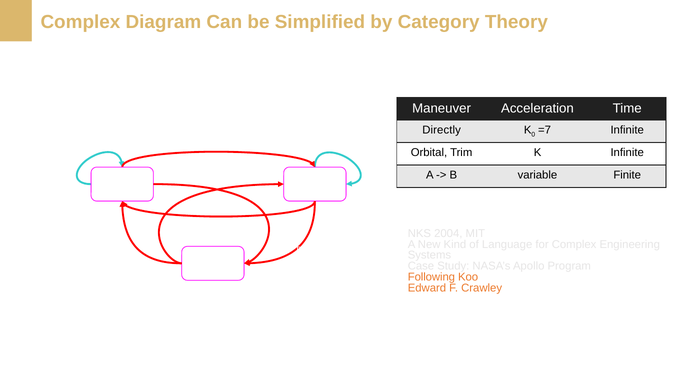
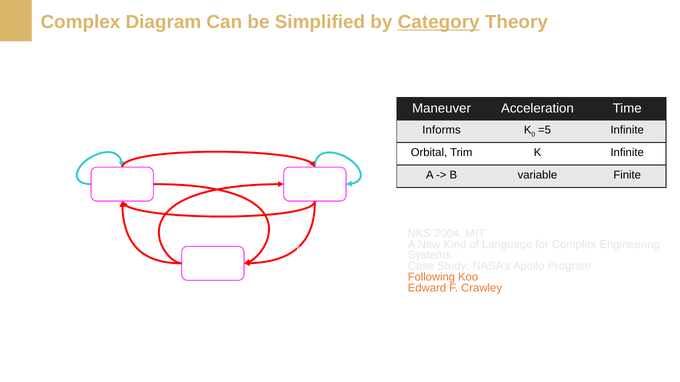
Category underline: none -> present (439, 22)
Directly: Directly -> Informs (442, 130)
=7: =7 -> =5 (545, 130)
